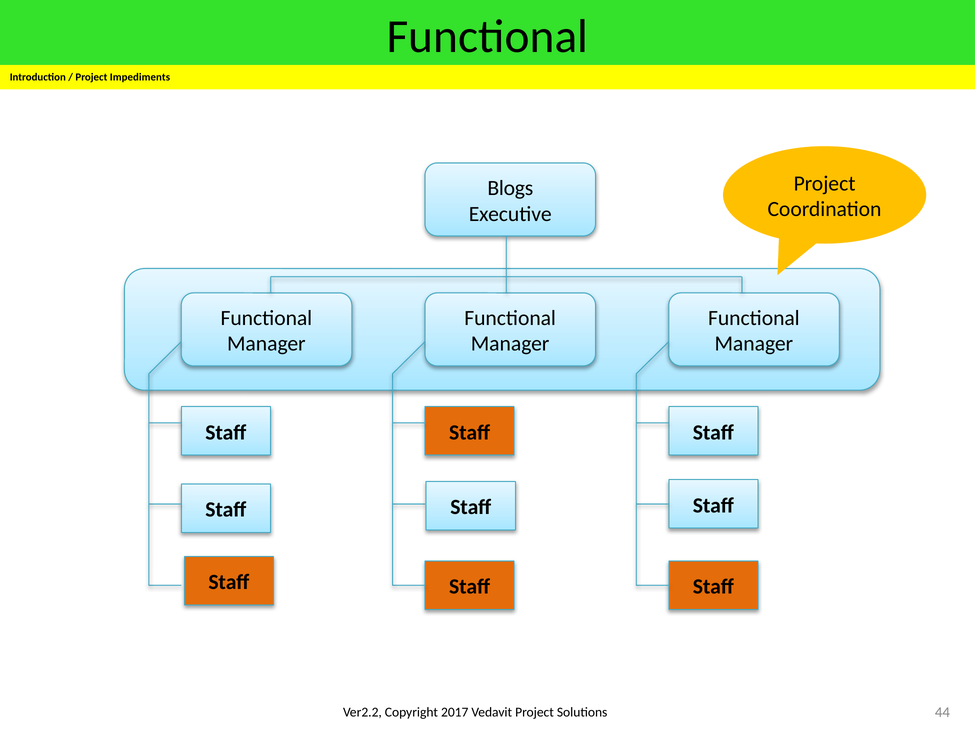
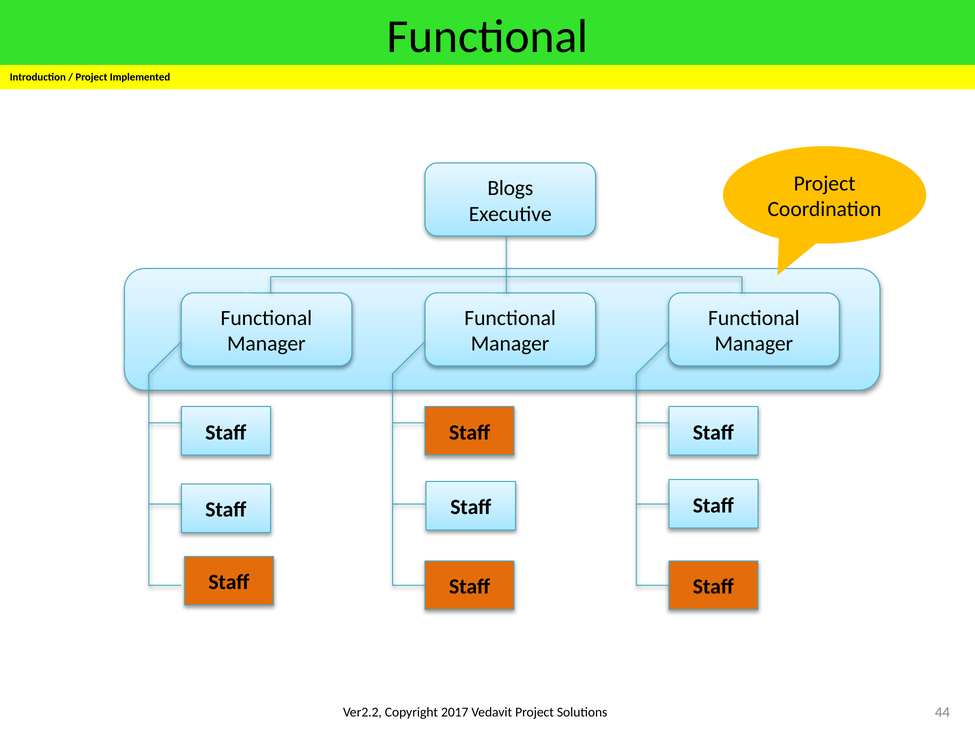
Impediments: Impediments -> Implemented (140, 77)
